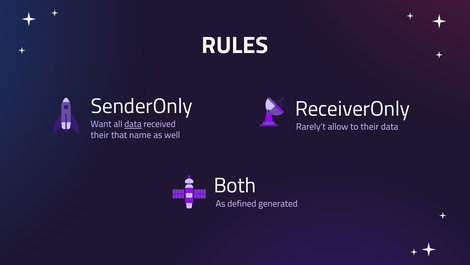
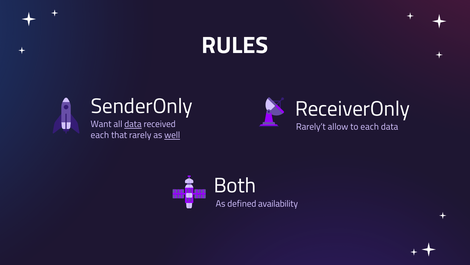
to their: their -> each (370, 126)
their: their -> each (100, 135)
name: name -> rarely (140, 135)
well underline: none -> present (172, 135)
generated: generated -> availability (278, 203)
